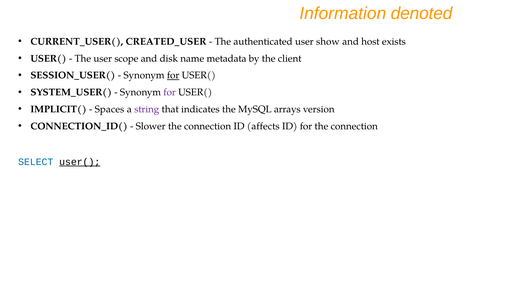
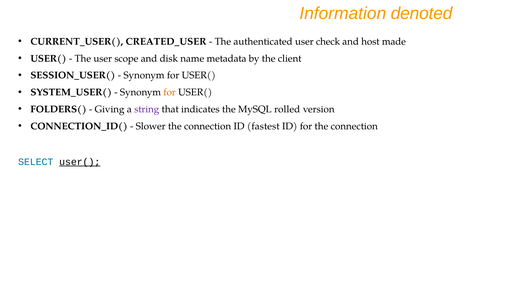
show: show -> check (328, 42)
exists: exists -> made (394, 42)
for underline: present -> none (173, 75)
for colour: purple -> orange (170, 92)
IMPLICIT(: IMPLICIT( -> FOLDERS( (59, 109)
Spaces: Spaces -> Giving (110, 109)
arrays: arrays -> rolled (287, 109)
affects: affects -> fastest (263, 126)
